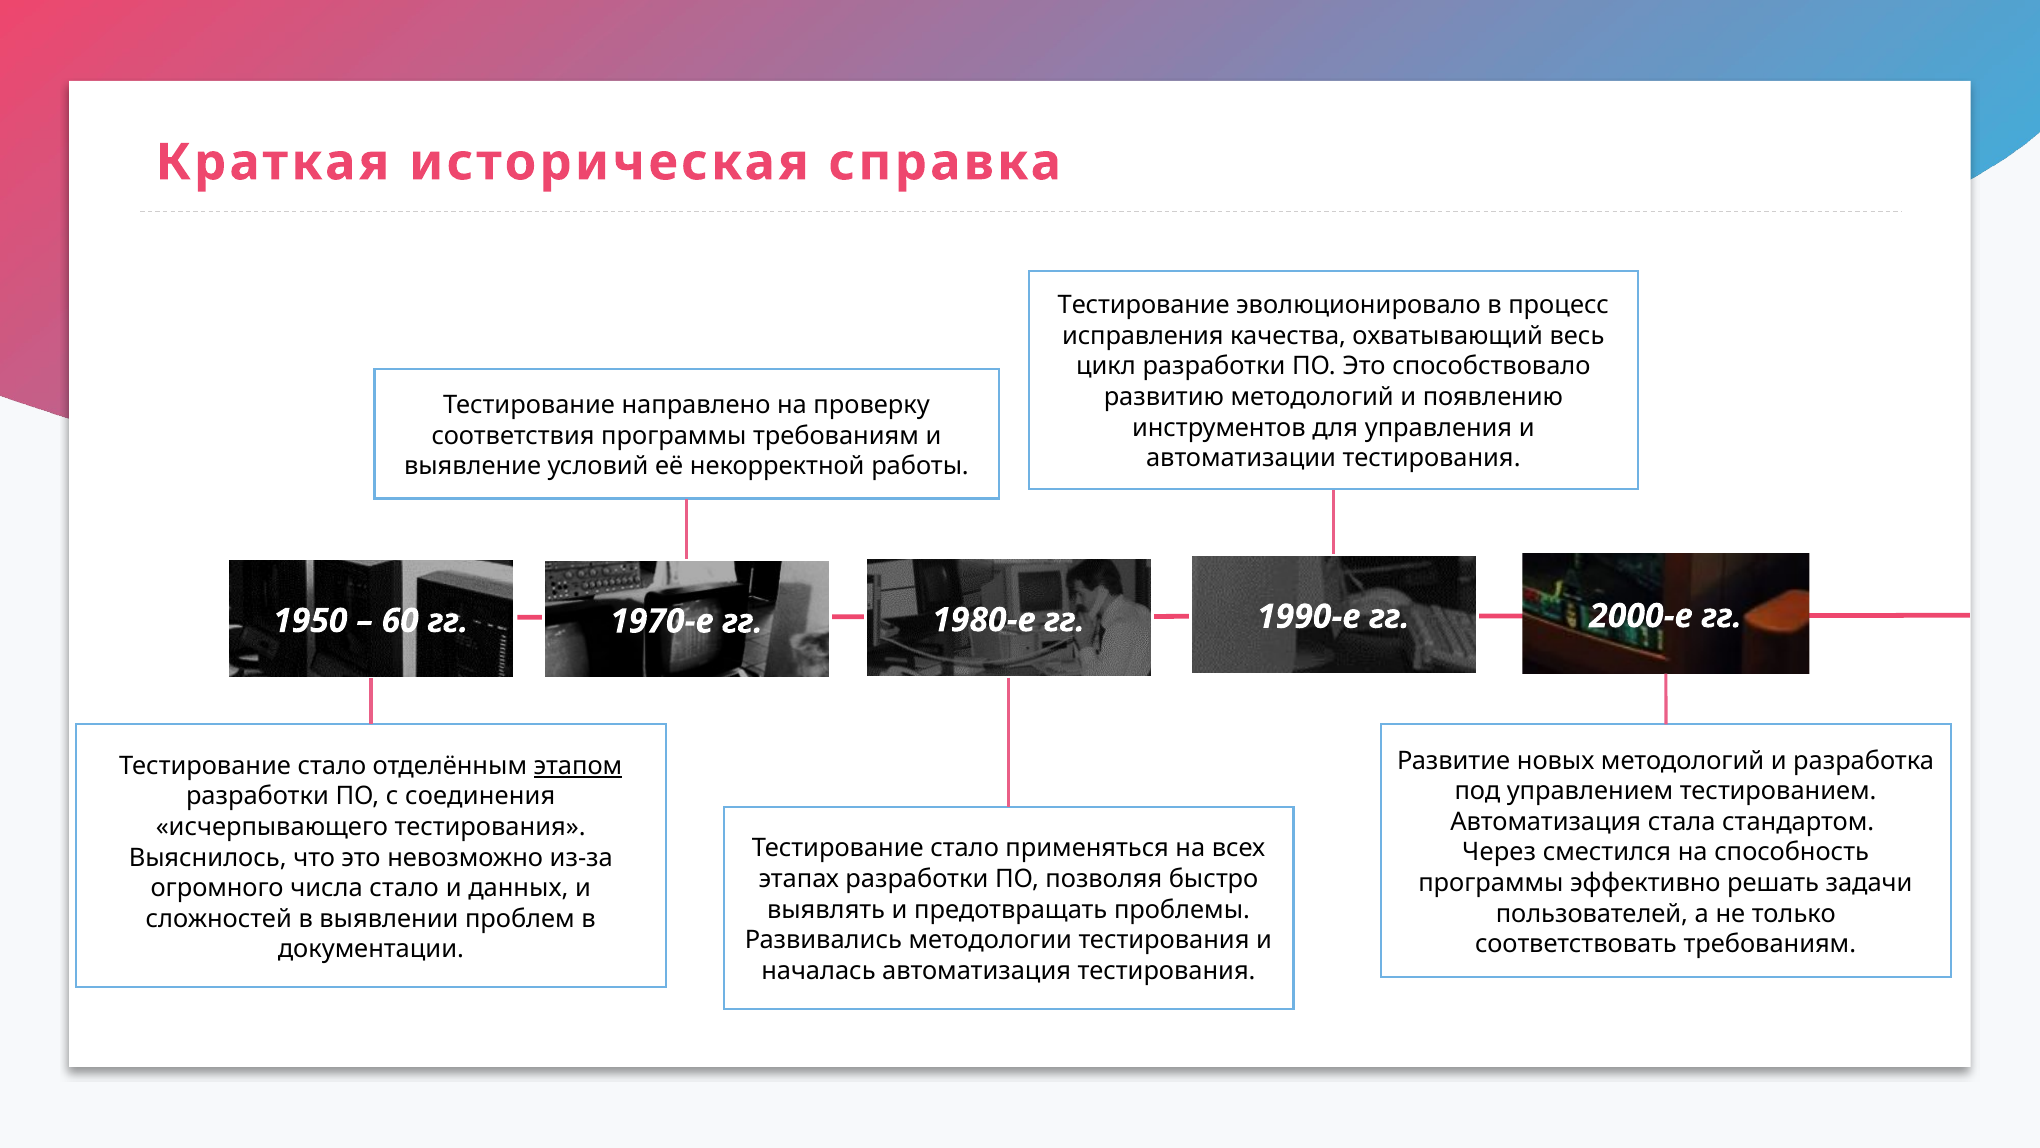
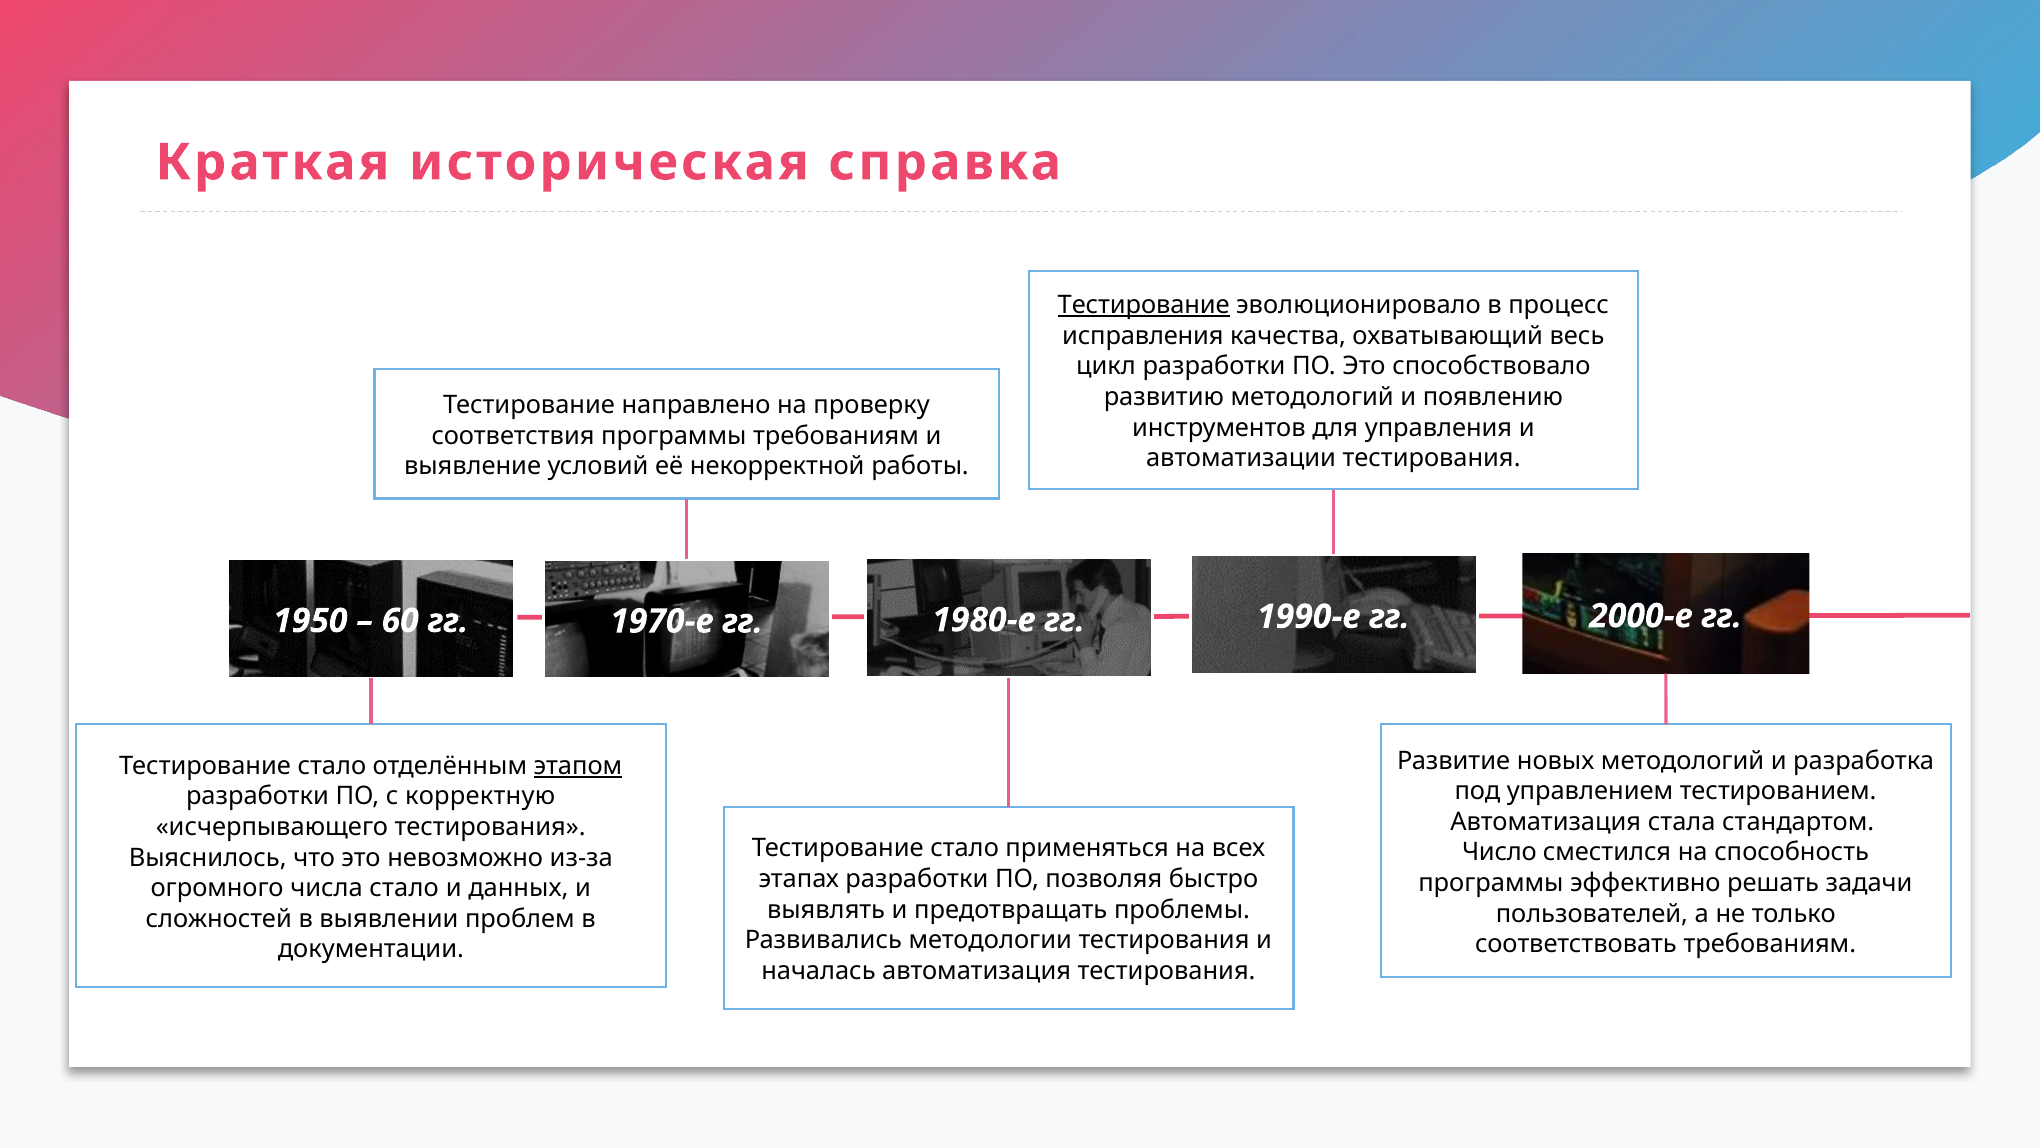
Тестирование underline: none -> present (1144, 305)
соединения: соединения -> корректную (480, 796)
Через: Через -> Число (1499, 852)
